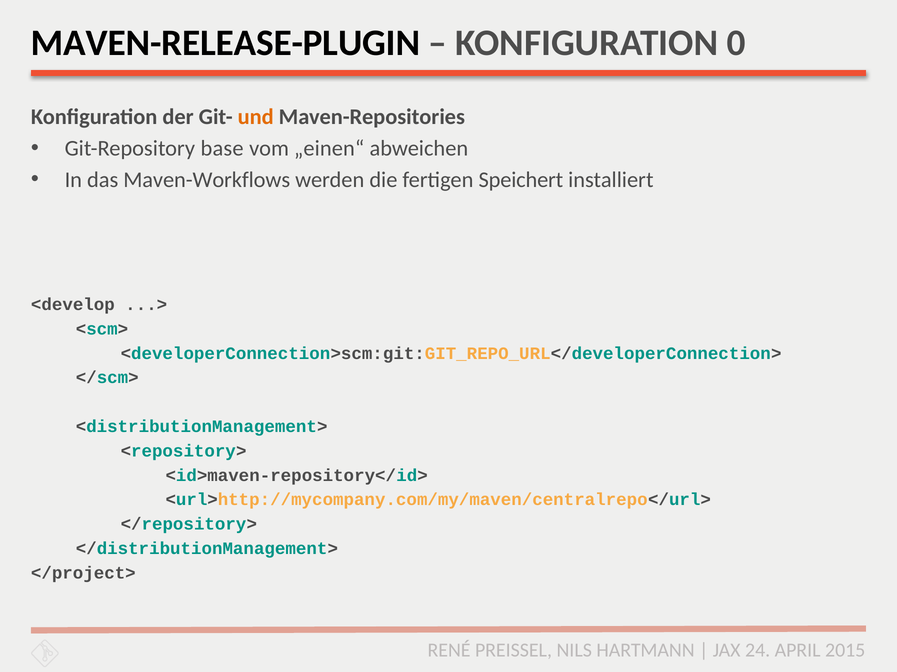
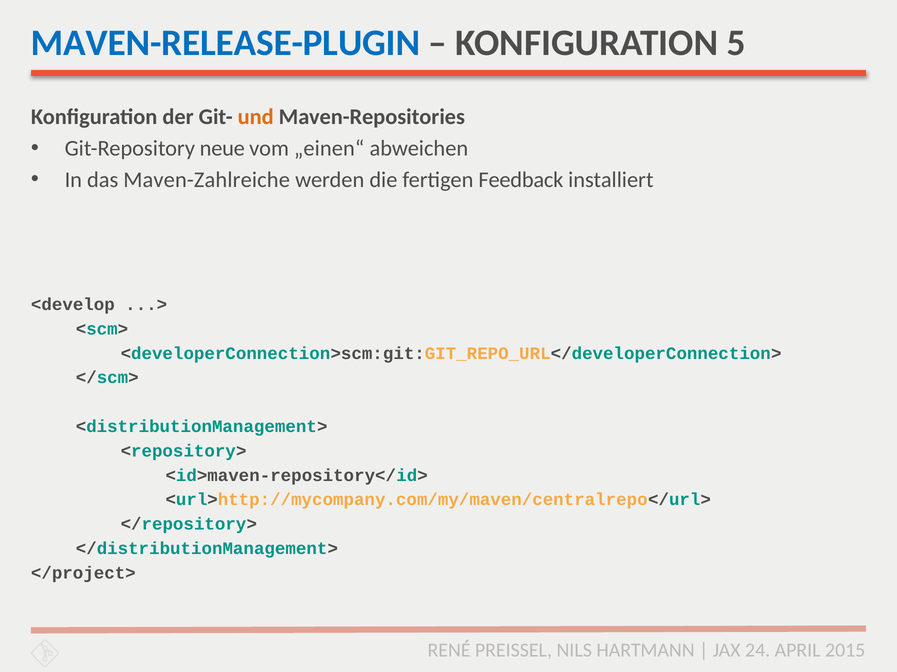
MAVEN-RELEASE-PLUGIN colour: black -> blue (226, 43)
0: 0 -> 5 (736, 43)
base: base -> neue (222, 149)
Maven-Workflows: Maven-Workflows -> Maven-Zahlreiche (207, 180)
Speichert: Speichert -> Feedback (521, 180)
